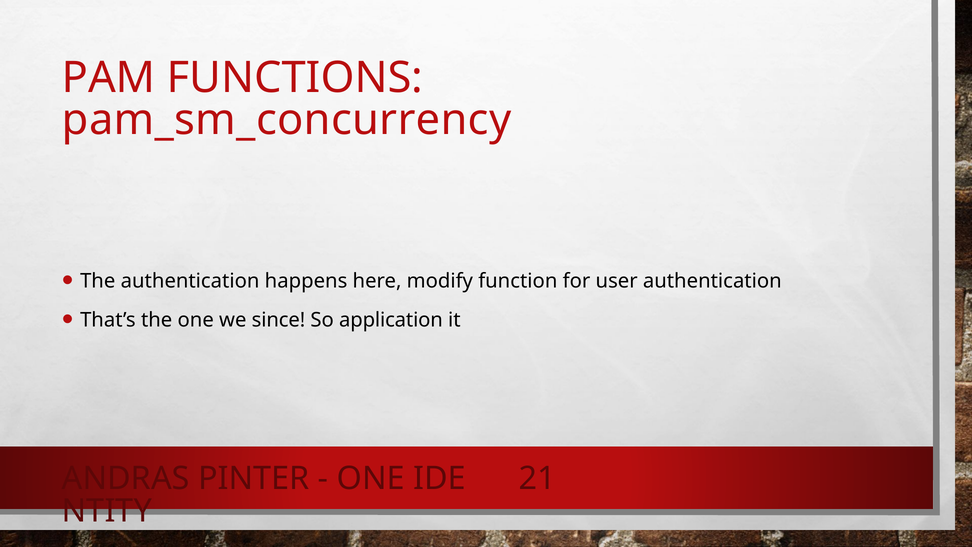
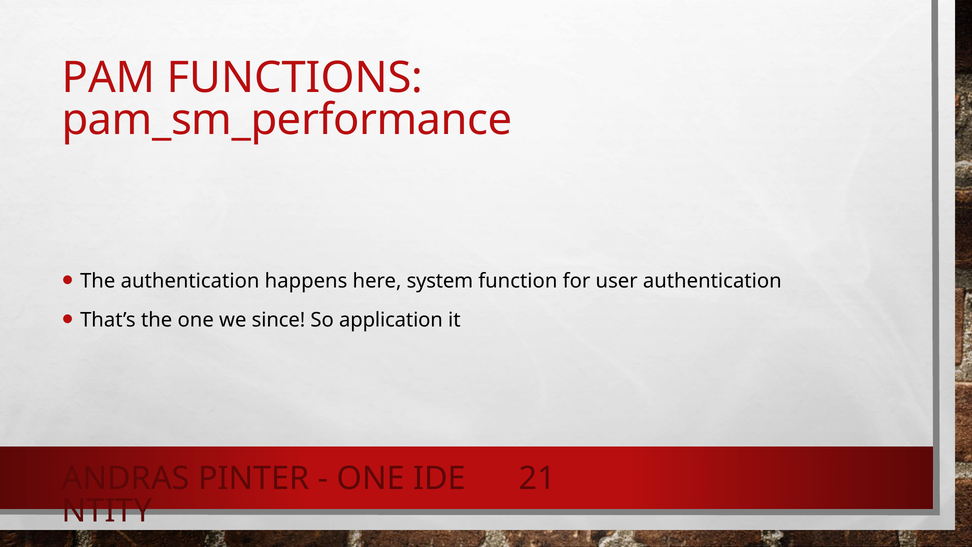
pam_sm_concurrency: pam_sm_concurrency -> pam_sm_performance (287, 120)
modify: modify -> system (440, 281)
